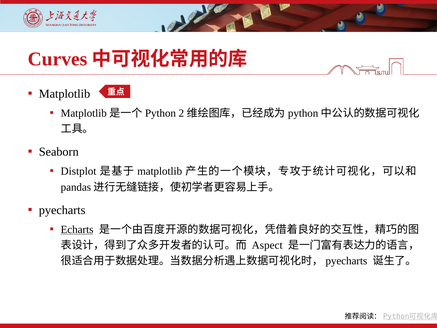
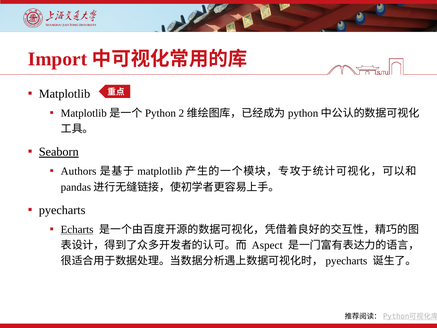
Curves: Curves -> Import (58, 59)
Seaborn underline: none -> present (59, 152)
Distplot: Distplot -> Authors (79, 171)
